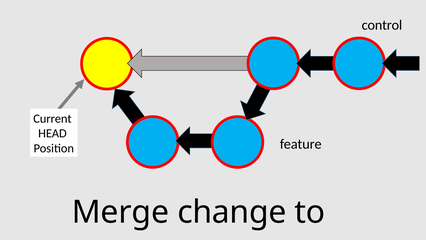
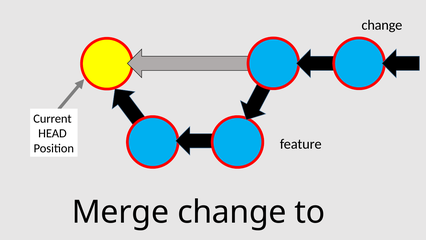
control: control -> change (382, 25)
